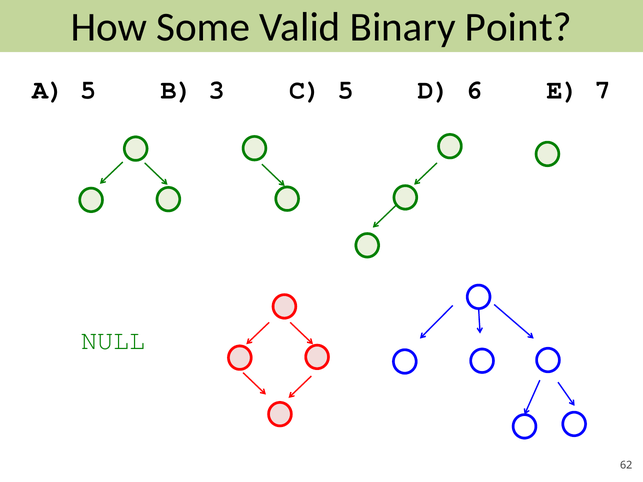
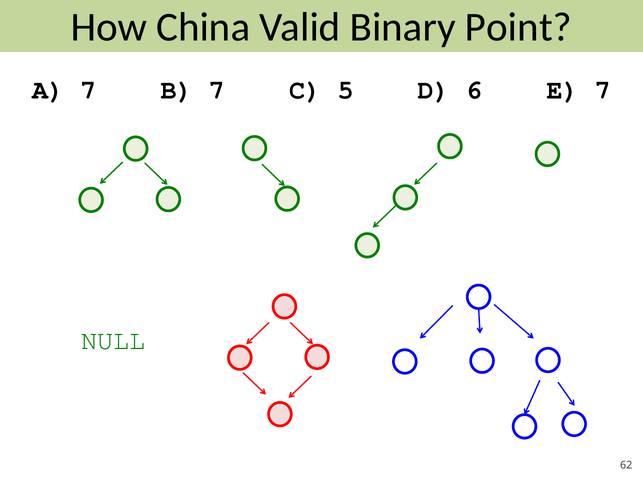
Some: Some -> China (203, 27)
A 5: 5 -> 7 (88, 90)
B 3: 3 -> 7 (217, 90)
